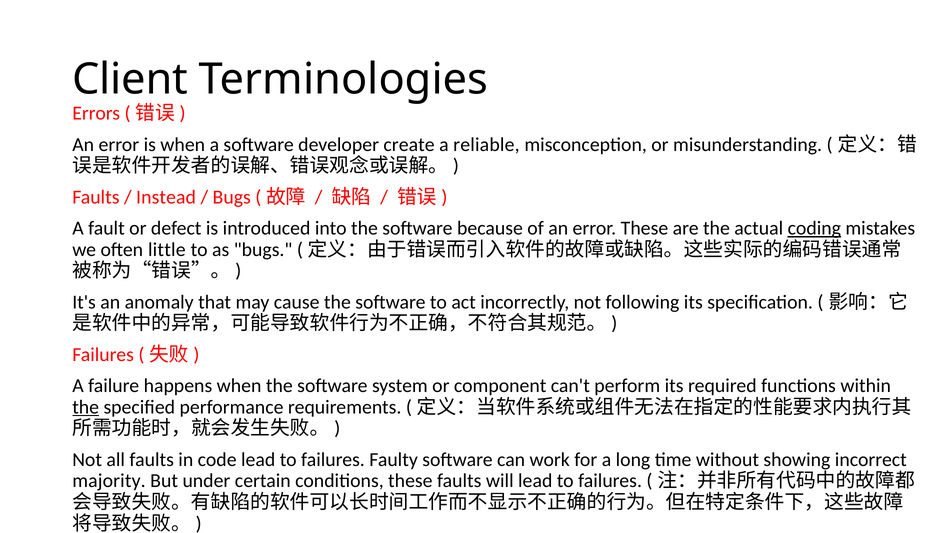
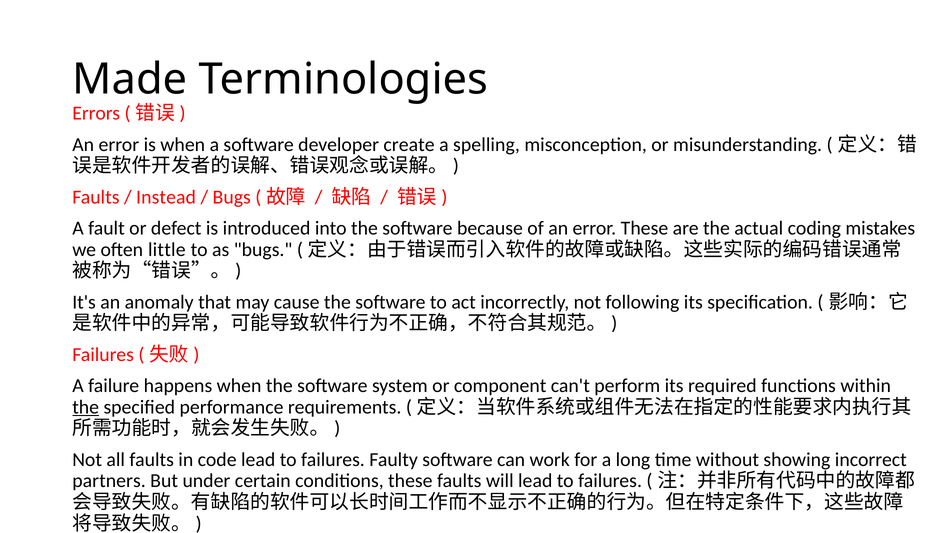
Client: Client -> Made (130, 80)
reliable: reliable -> spelling (486, 145)
coding underline: present -> none (814, 228)
majority: majority -> partners (109, 481)
